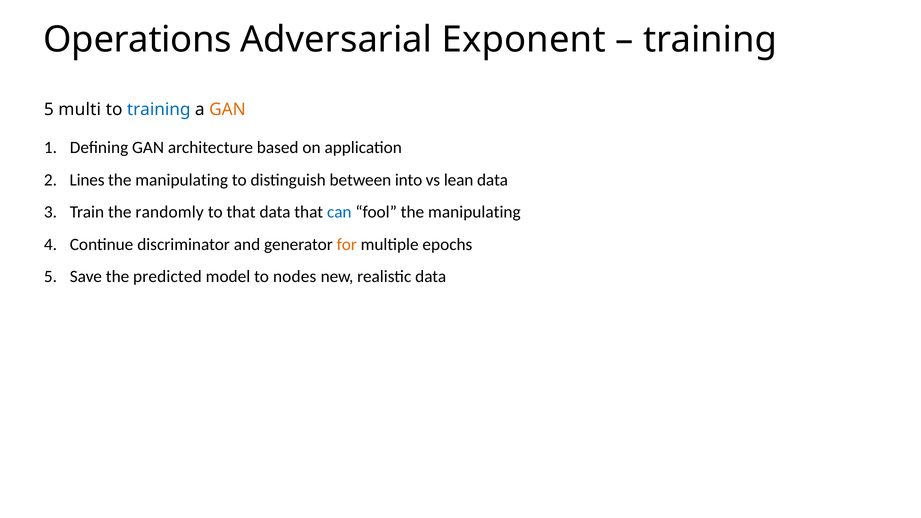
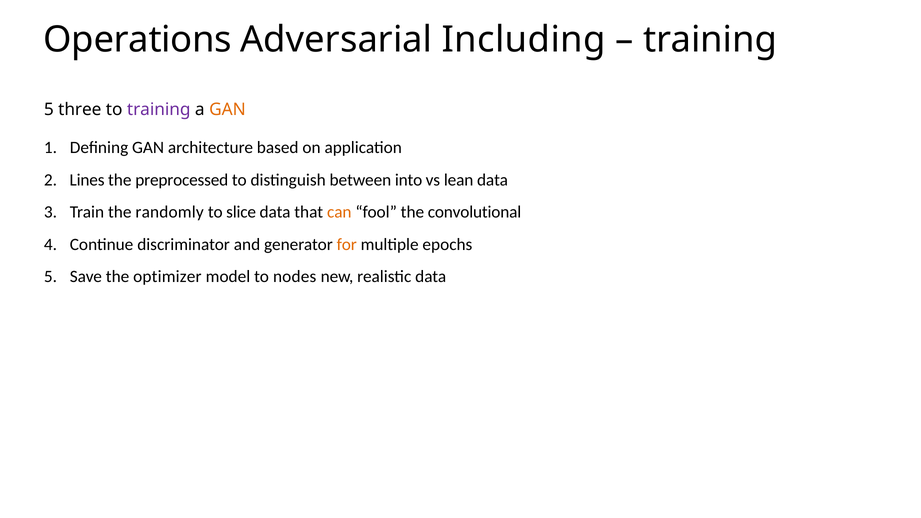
Exponent: Exponent -> Including (524, 40)
multi: multi -> three (80, 110)
training colour: blue -> purple (159, 110)
manipulating: manipulating -> preprocessed (182, 180)
to that: that -> slice (241, 212)
can colour: blue -> orange (339, 212)
fool the manipulating: manipulating -> convolutional (475, 212)
predicted: predicted -> optimizer (167, 277)
